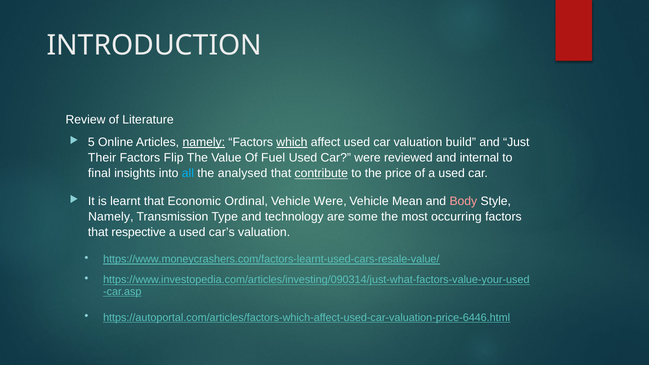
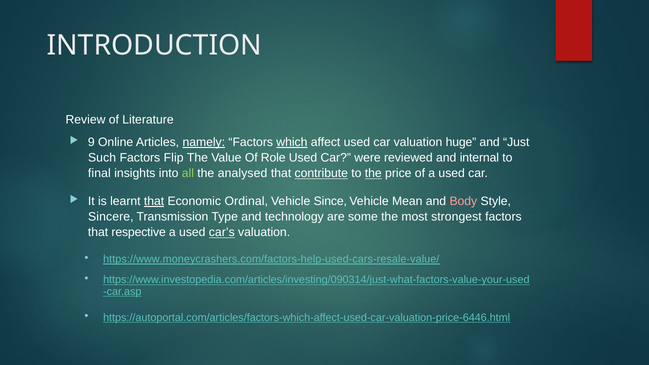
5: 5 -> 9 (91, 142)
build: build -> huge (461, 142)
Their: Their -> Such (102, 158)
Fuel: Fuel -> Role (273, 158)
all colour: light blue -> light green (188, 173)
the underline: none -> present (373, 173)
that underline: none -> present (154, 201)
Vehicle Were: Were -> Since (330, 201)
Namely: Namely -> Sincere (111, 217)
occurring: occurring -> strongest (456, 217)
car’s underline: none -> present (222, 233)
https://www.moneycrashers.com/factors-learnt-used-cars-resale-value/: https://www.moneycrashers.com/factors-learnt-used-cars-resale-value/ -> https://www.moneycrashers.com/factors-help-used-cars-resale-value/ (271, 259)
